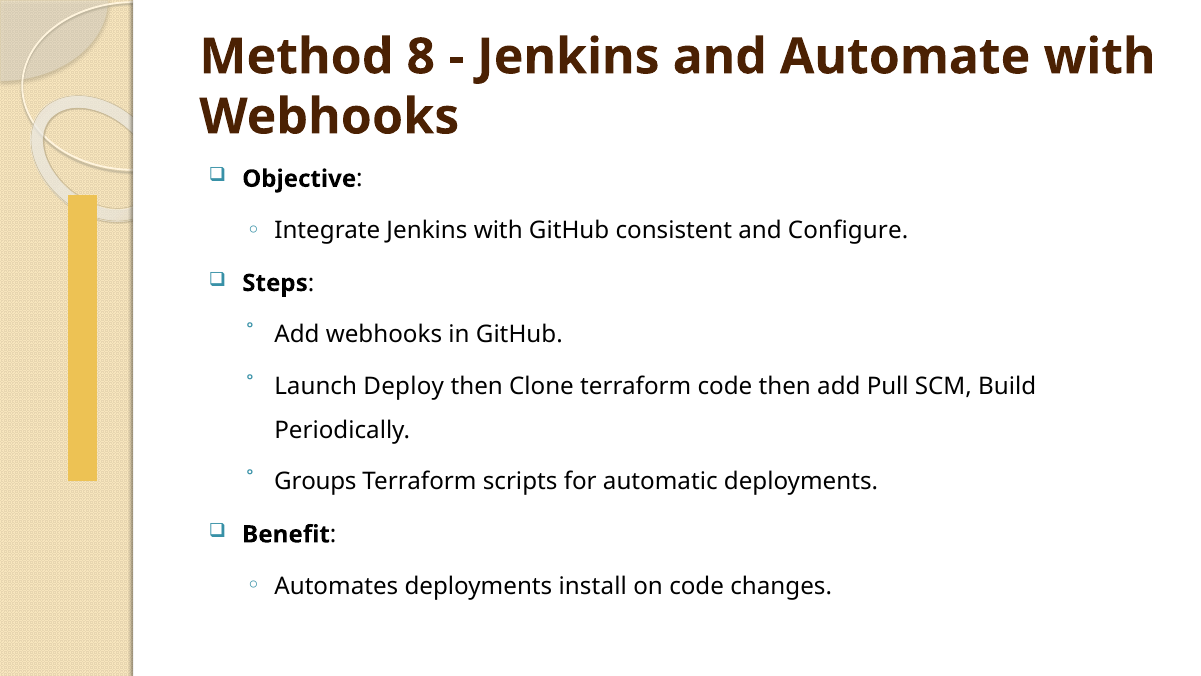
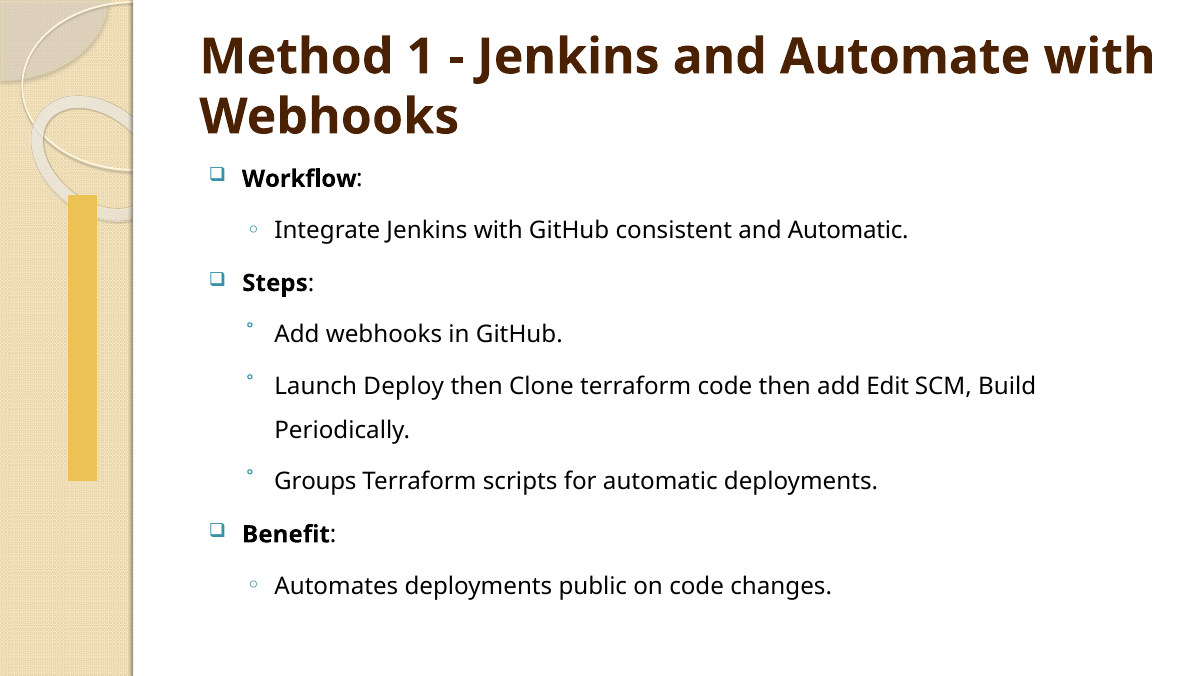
8: 8 -> 1 (421, 57)
Objective: Objective -> Workflow (299, 179)
and Configure: Configure -> Automatic (848, 230)
Pull: Pull -> Edit (888, 386)
install: install -> public (593, 586)
